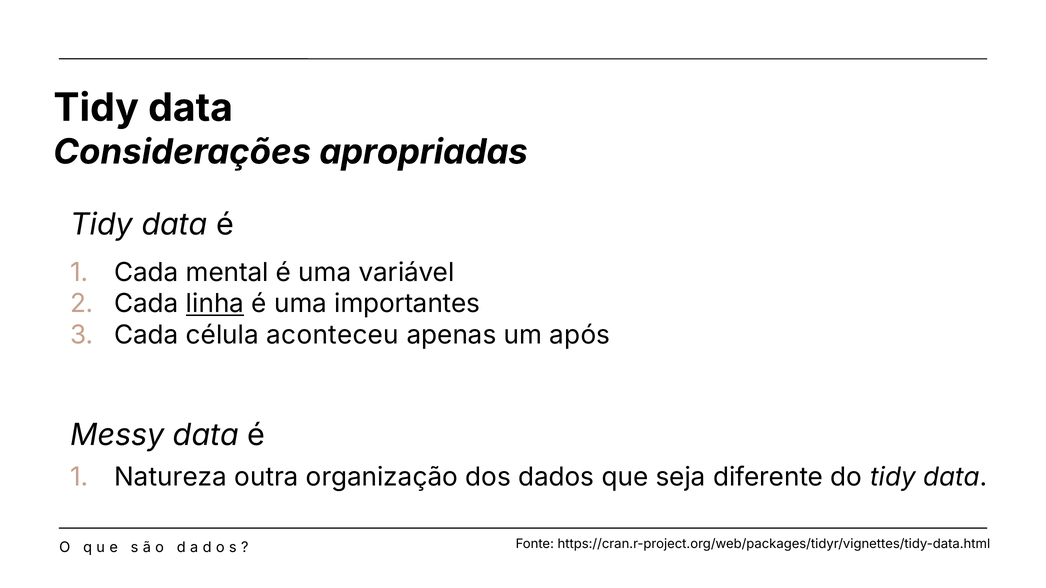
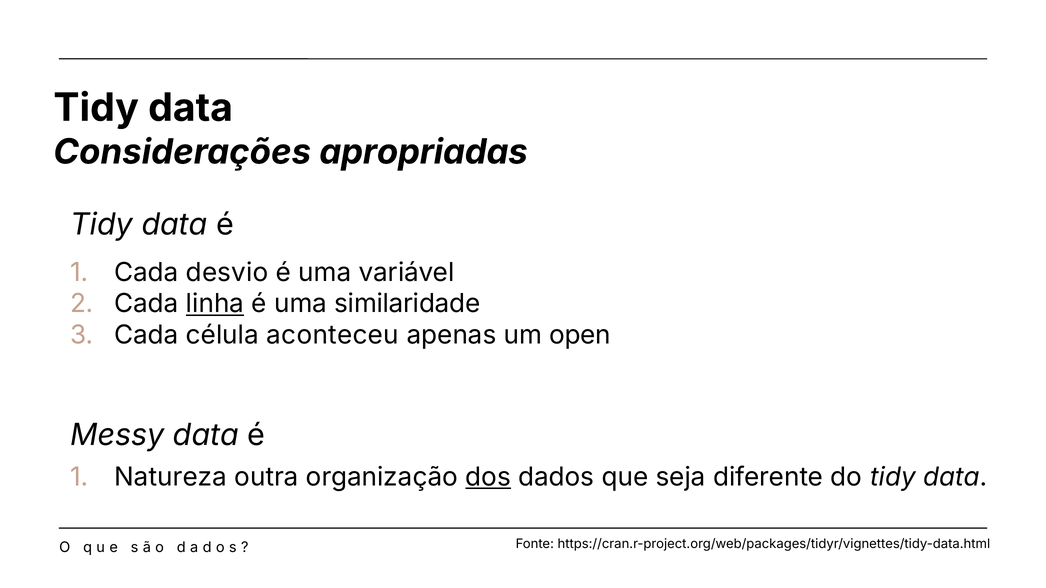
mental: mental -> desvio (227, 273)
importantes: importantes -> similaridade (407, 304)
após: após -> open (580, 335)
dos underline: none -> present (488, 477)
